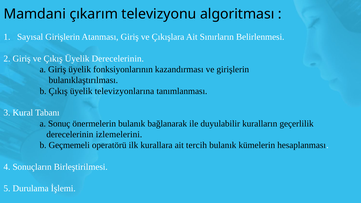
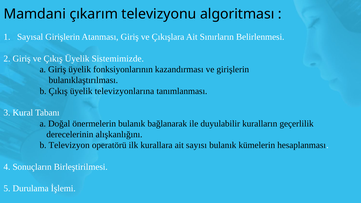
Üyelik Derecelerinin: Derecelerinin -> Sistemimizde (118, 59)
Sonuç: Sonuç -> Doğal (59, 124)
izlemelerini: izlemelerini -> alışkanlığını (119, 134)
Geçmemeli: Geçmemeli -> Televizyon (69, 145)
tercih: tercih -> sayısı (196, 145)
